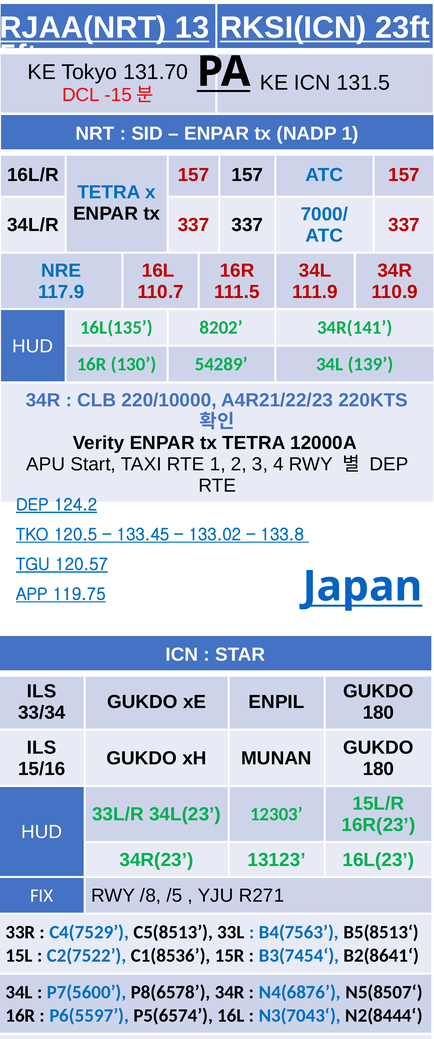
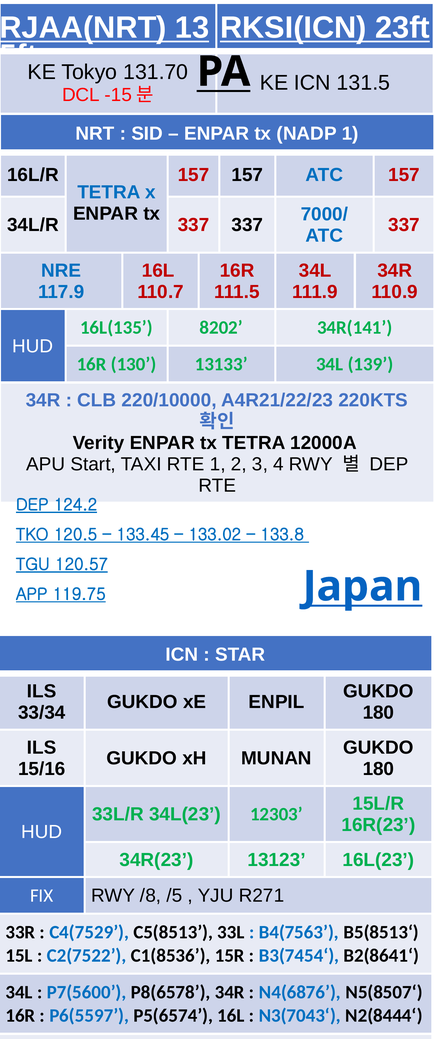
54289: 54289 -> 13133 (221, 364)
